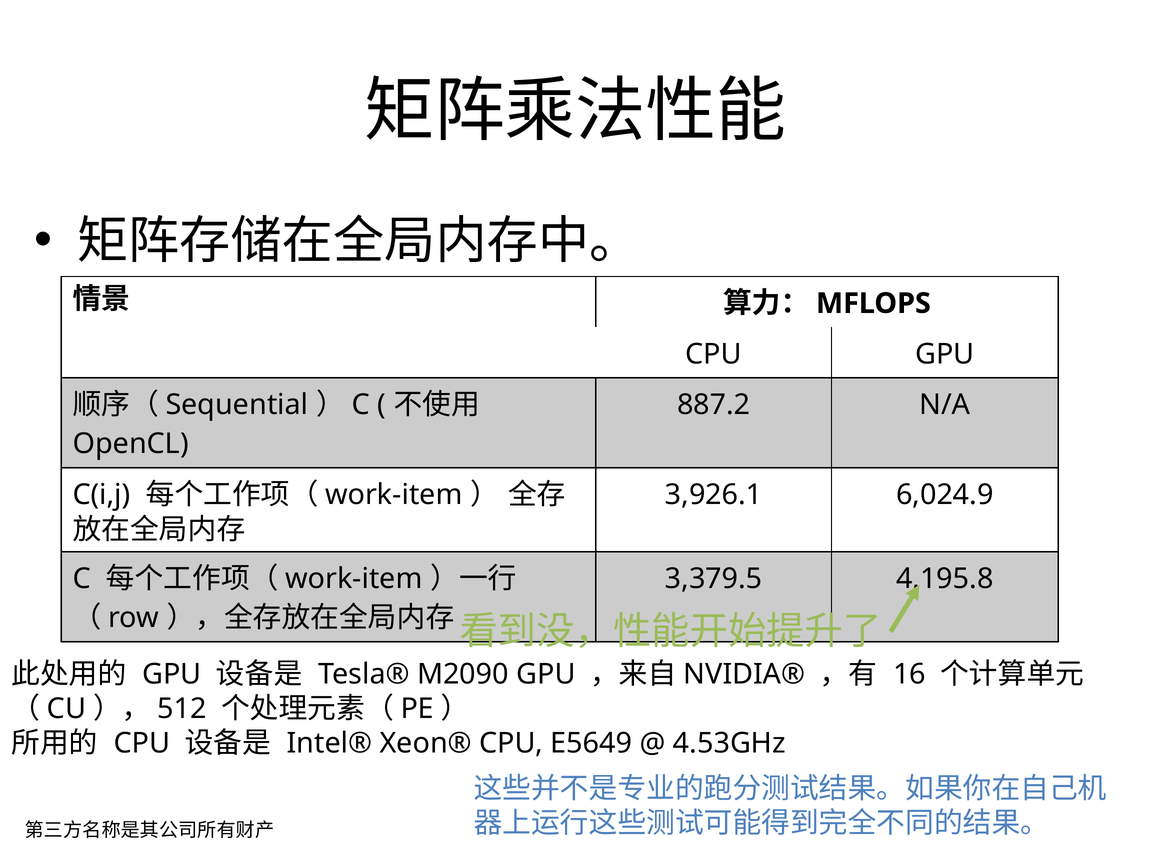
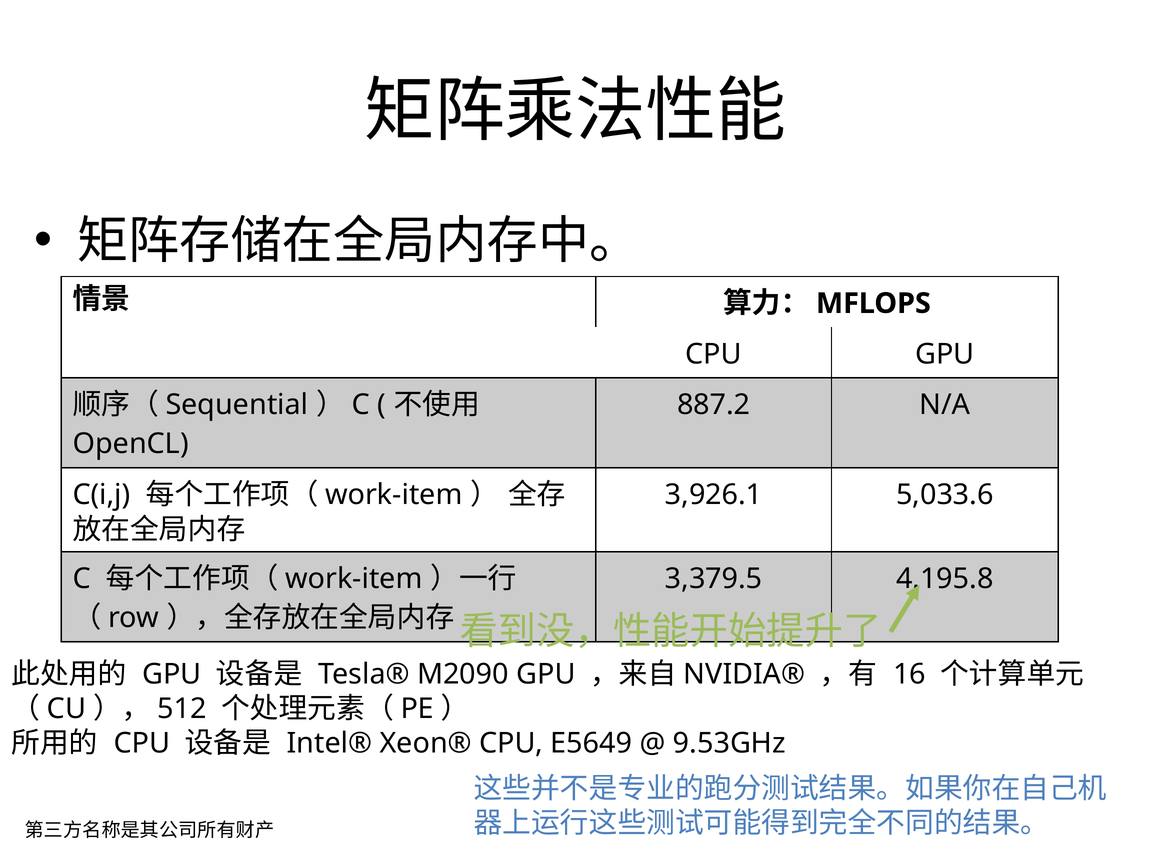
6,024.9: 6,024.9 -> 5,033.6 (945, 495)
4.53GHz: 4.53GHz -> 9.53GHz (729, 743)
